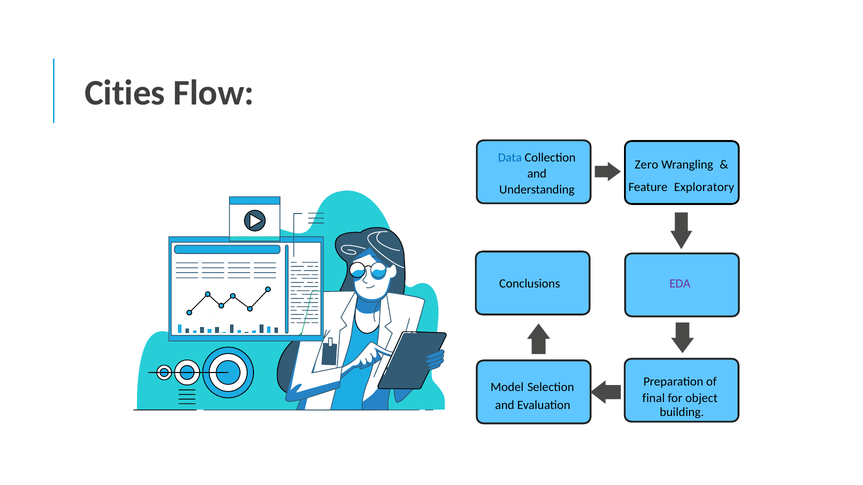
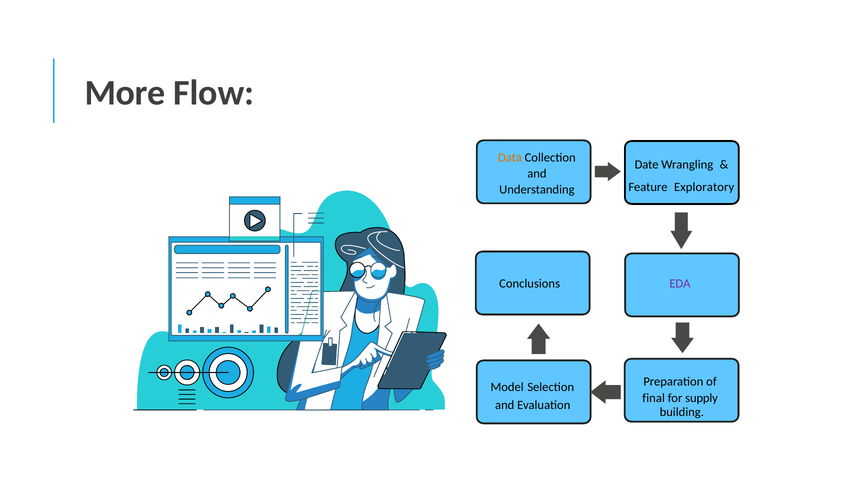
Cities: Cities -> More (125, 93)
Data colour: blue -> orange (510, 158)
Zero: Zero -> Date (647, 165)
object: object -> supply (702, 399)
